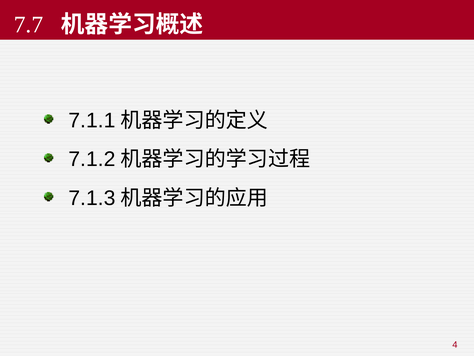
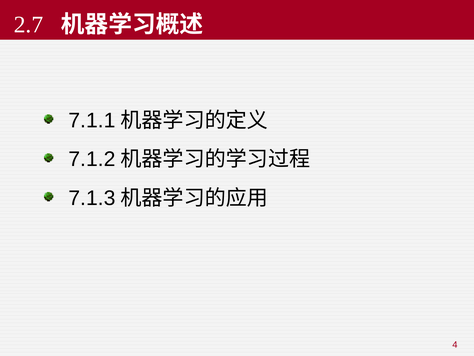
7.7: 7.7 -> 2.7 (29, 25)
